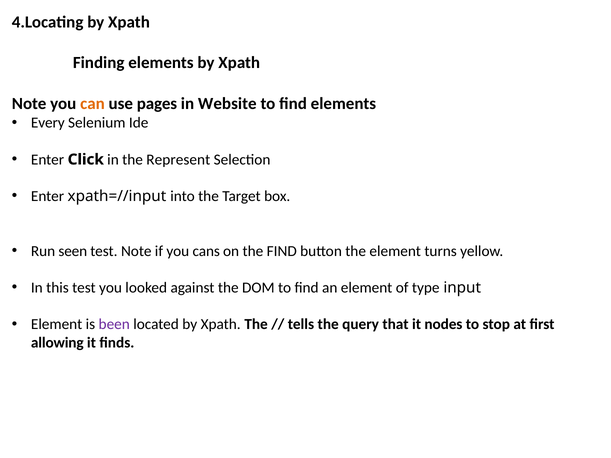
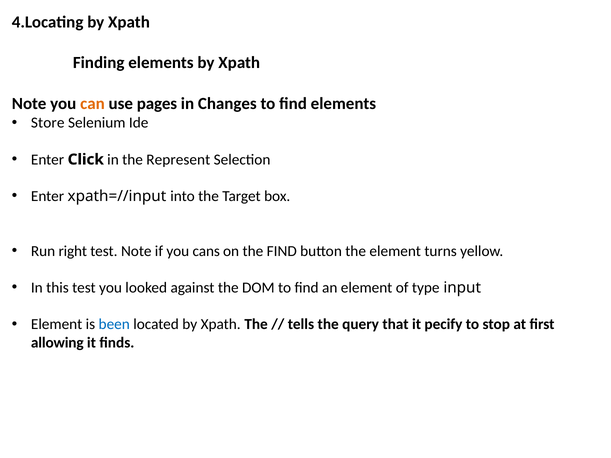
Website: Website -> Changes (227, 104)
Every: Every -> Store (48, 123)
seen: seen -> right (73, 251)
been colour: purple -> blue (114, 325)
nodes: nodes -> pecify (443, 325)
